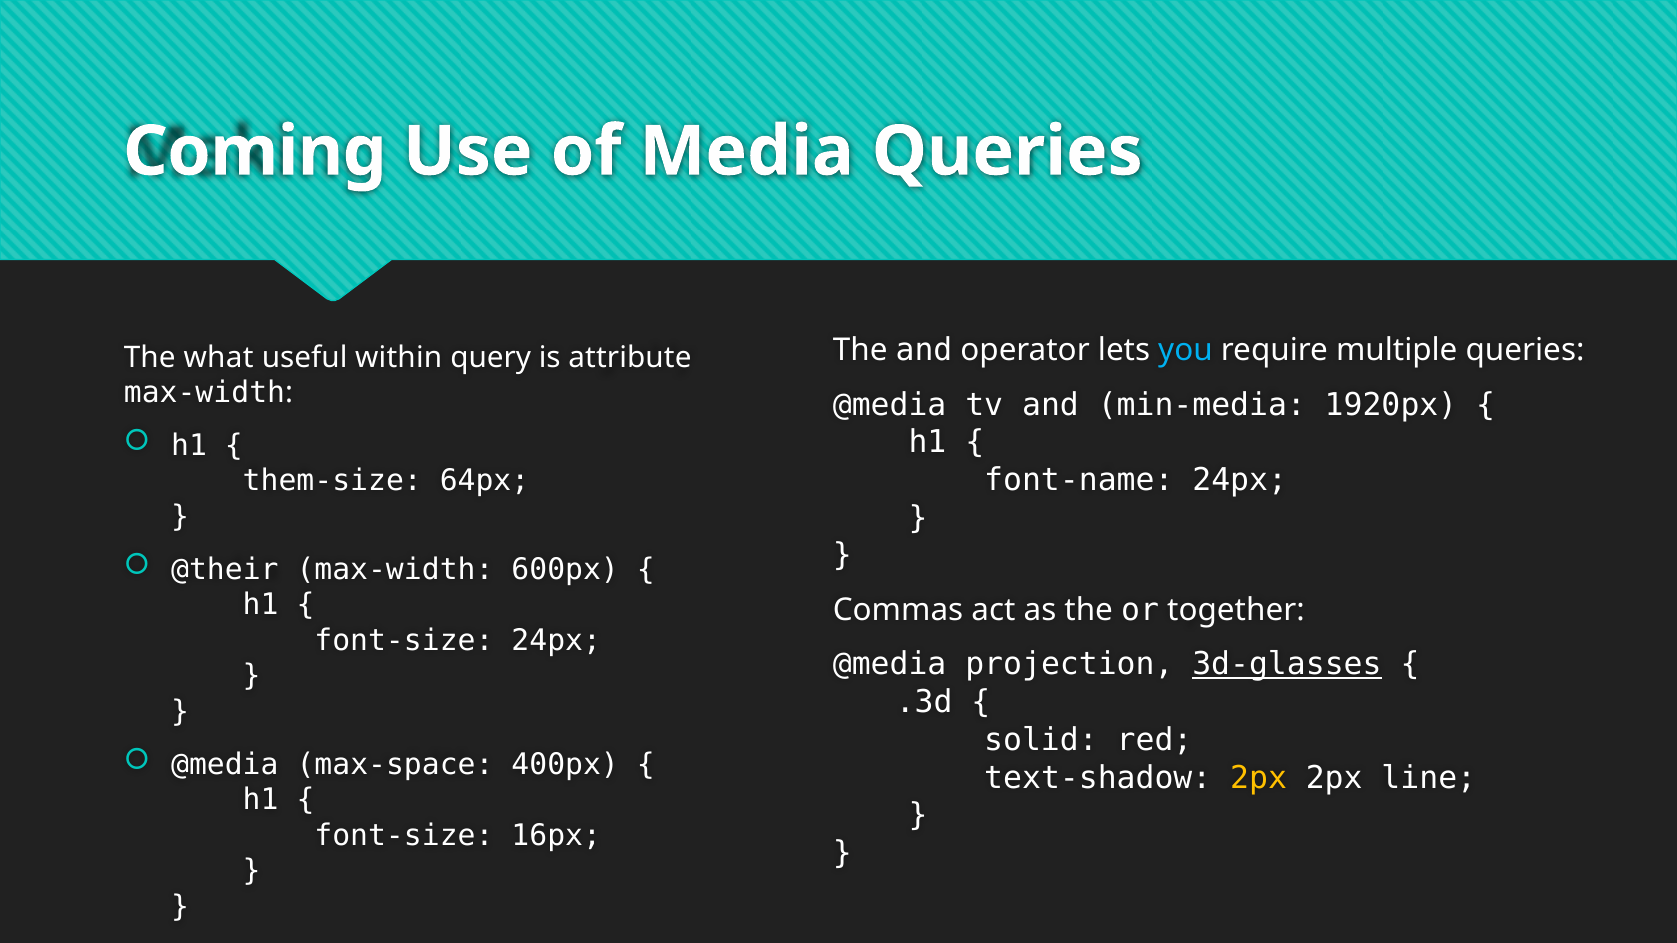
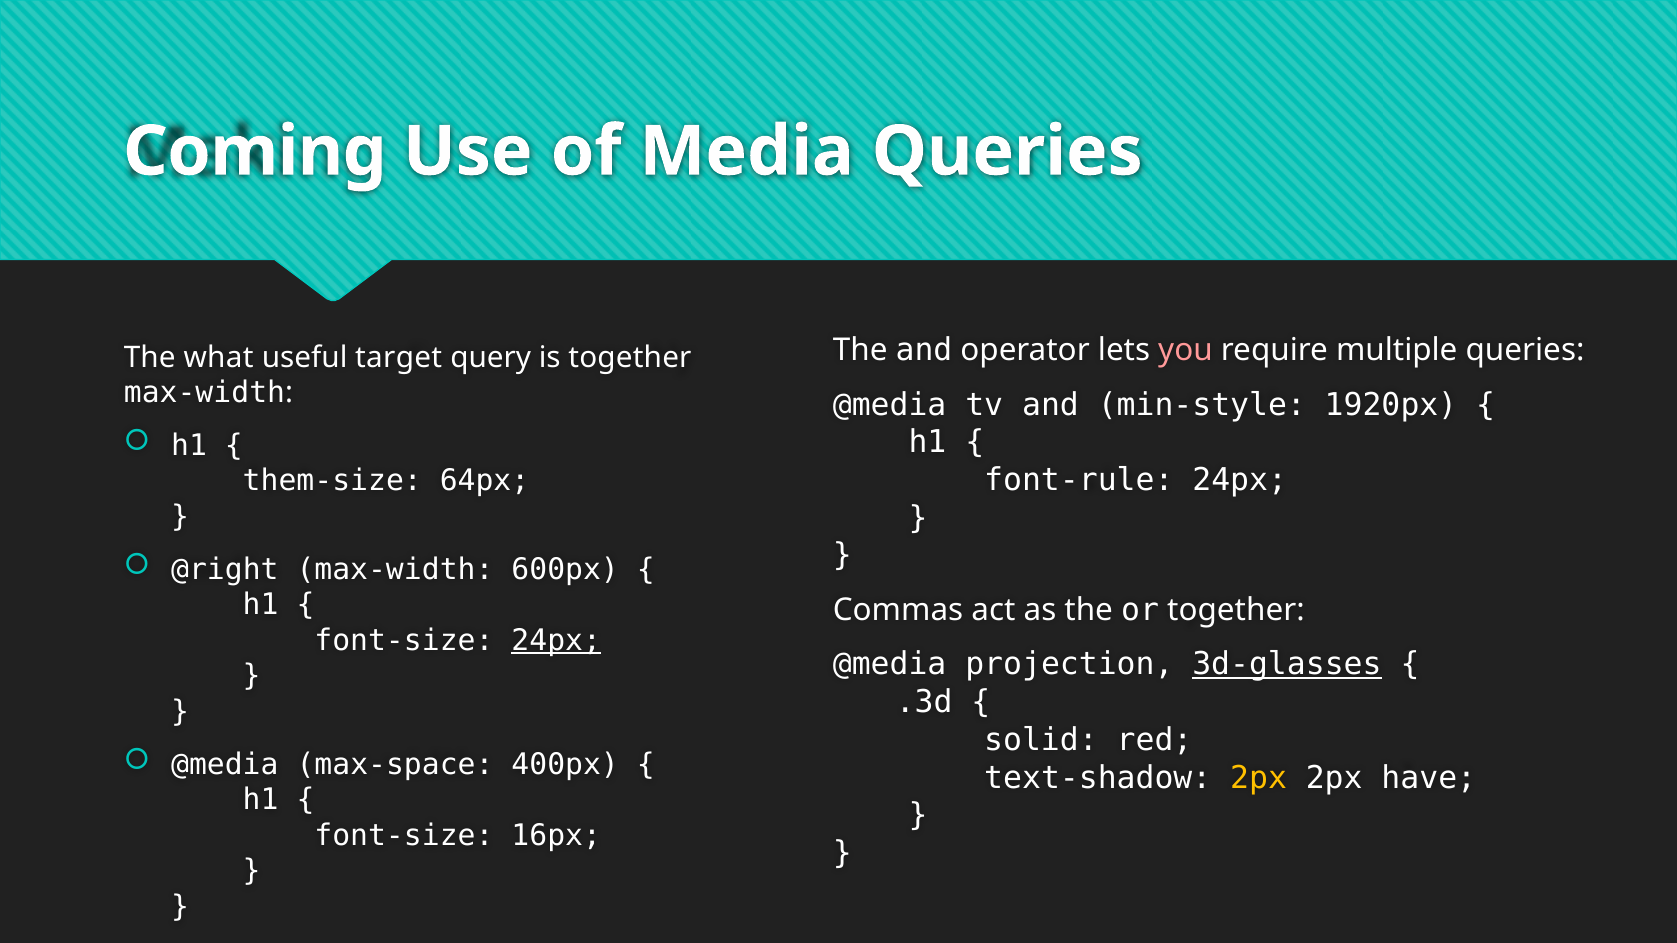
you colour: light blue -> pink (1186, 350)
within: within -> target (399, 358)
is attribute: attribute -> together (630, 358)
min-media: min-media -> min-style (1202, 405)
font-name: font-name -> font-rule (1079, 480)
@their: @their -> @right (225, 569)
24px underline: none -> present (556, 641)
line: line -> have (1429, 778)
